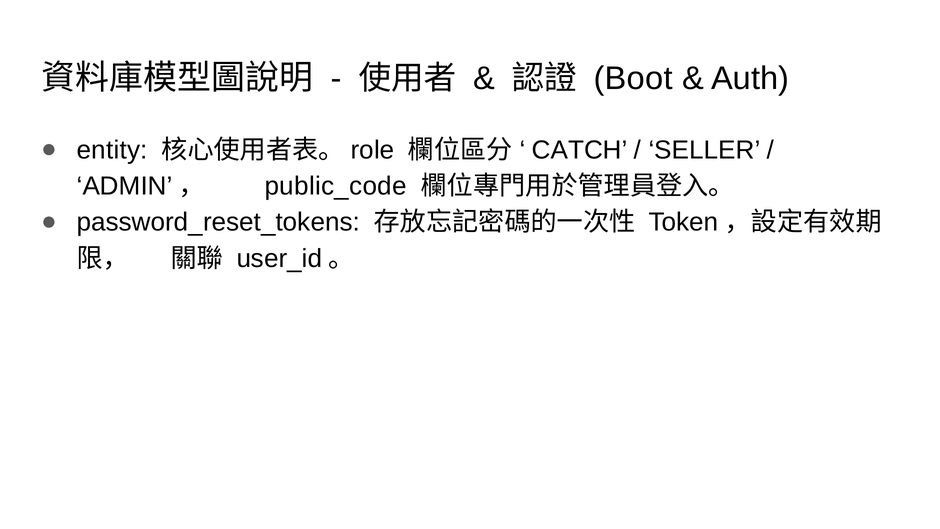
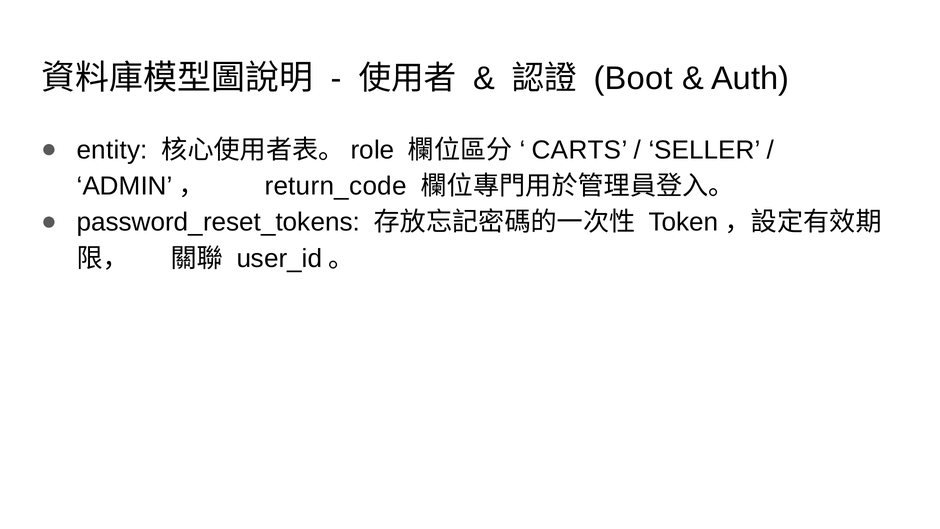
CATCH: CATCH -> CARTS (580, 150)
public_code: public_code -> return_code (336, 186)
